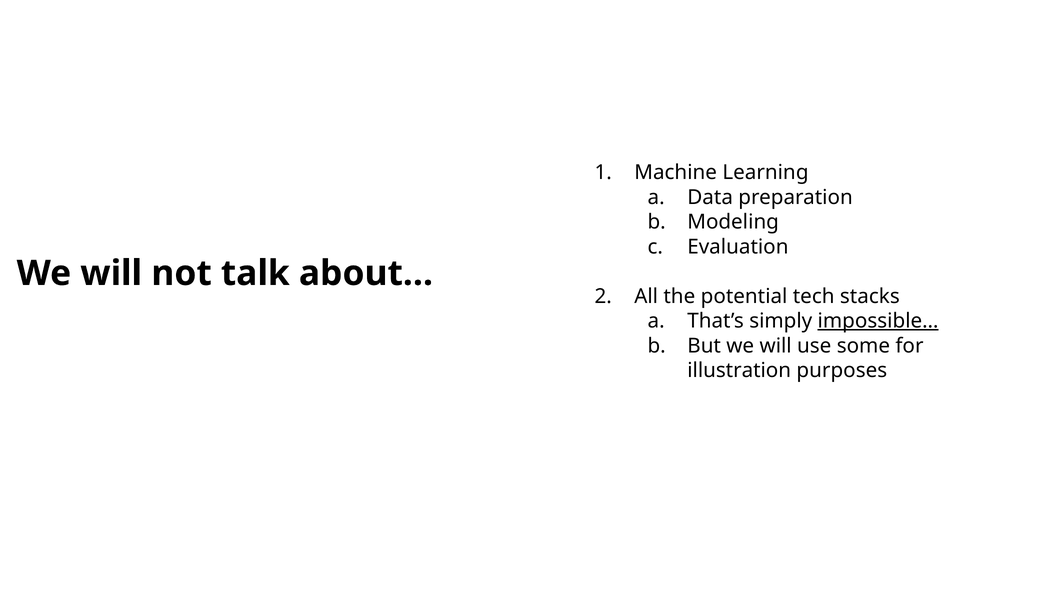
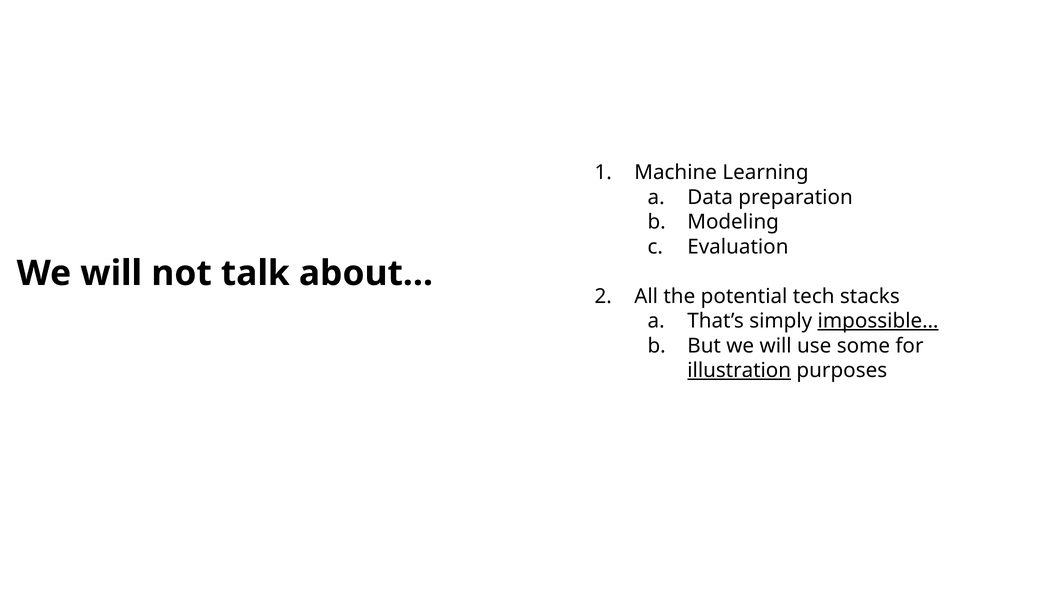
illustration underline: none -> present (739, 371)
